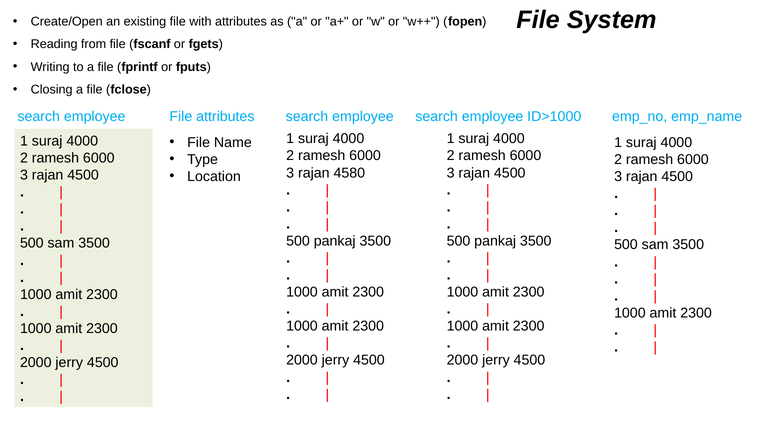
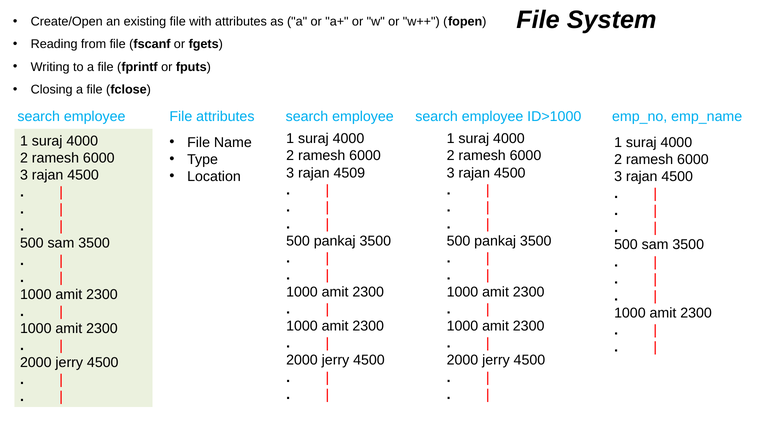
4580: 4580 -> 4509 (349, 173)
